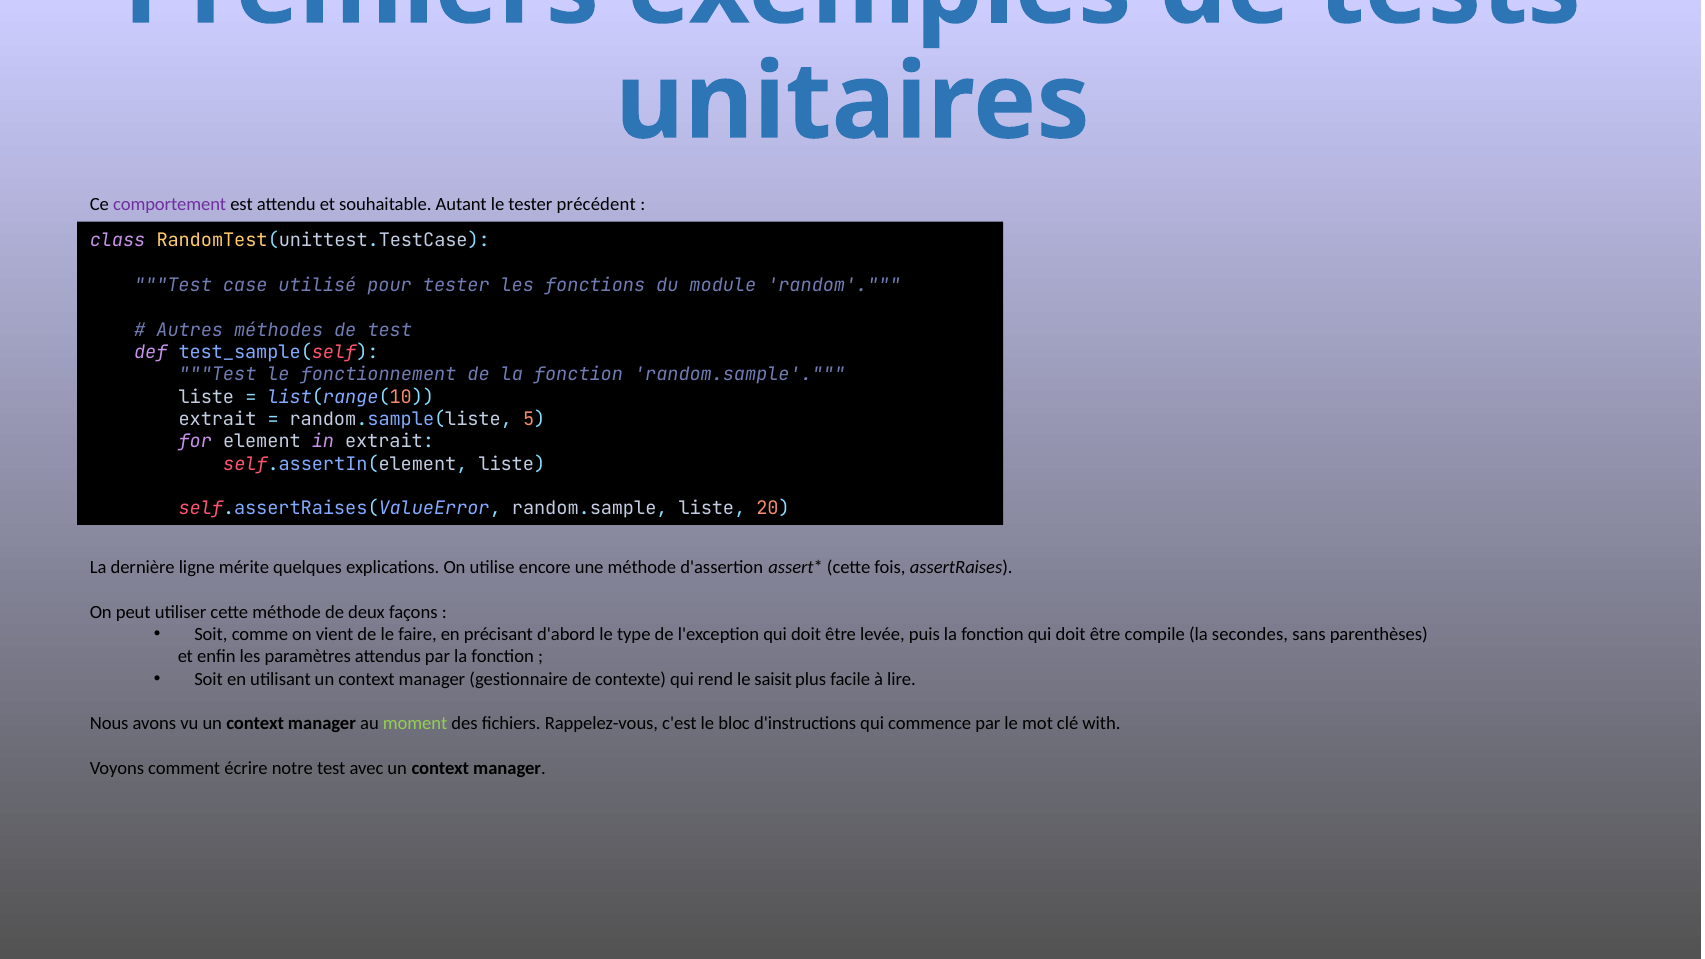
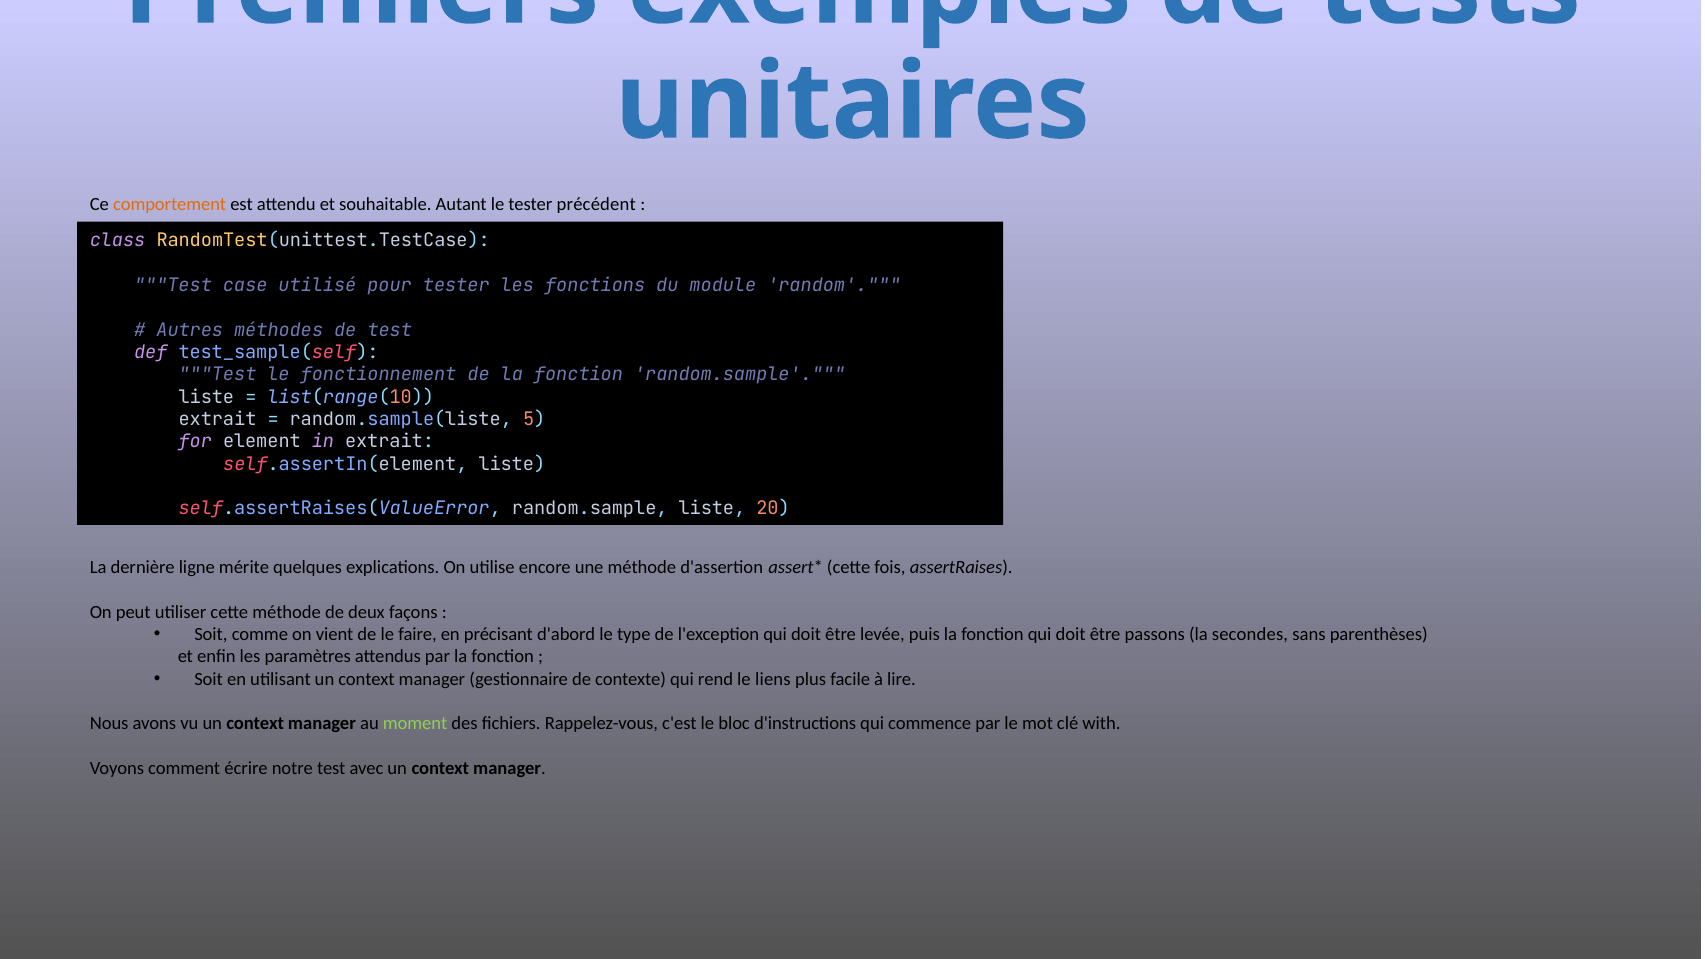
comportement colour: purple -> orange (170, 205)
compile: compile -> passons (1155, 634)
saisit: saisit -> liens (773, 679)
